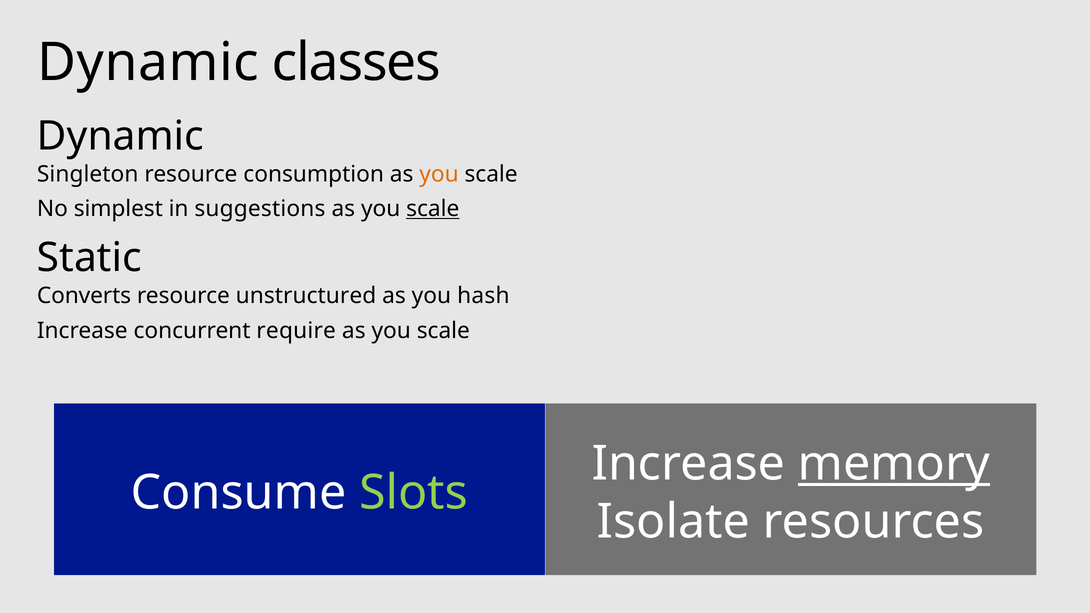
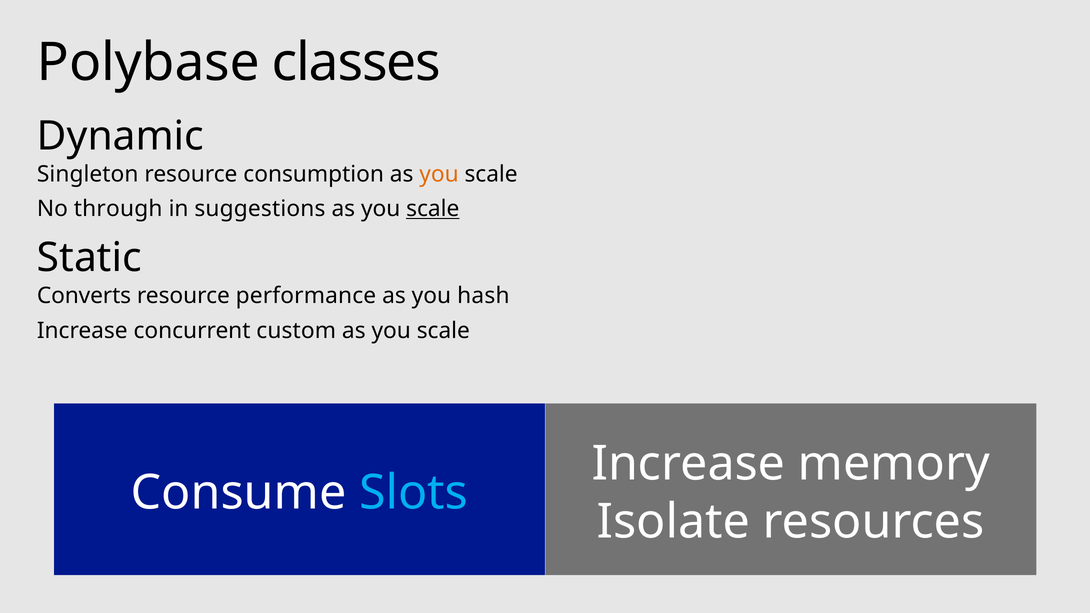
Dynamic: Dynamic -> Polybase (148, 62)
simplest: simplest -> through (118, 209)
unstructured: unstructured -> performance (306, 296)
require: require -> custom (296, 331)
memory underline: present -> none (894, 464)
Slots colour: light green -> light blue (414, 493)
